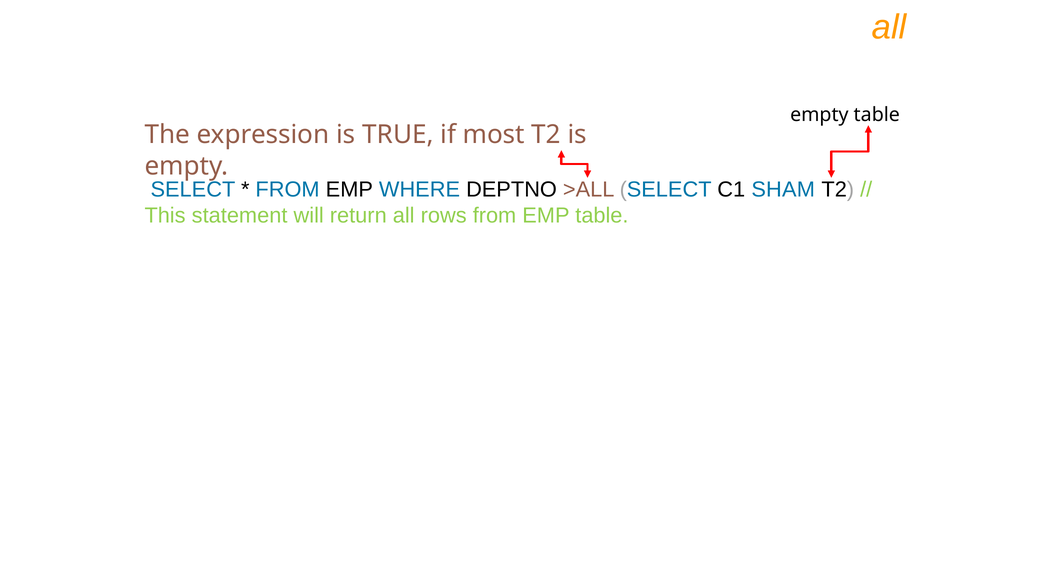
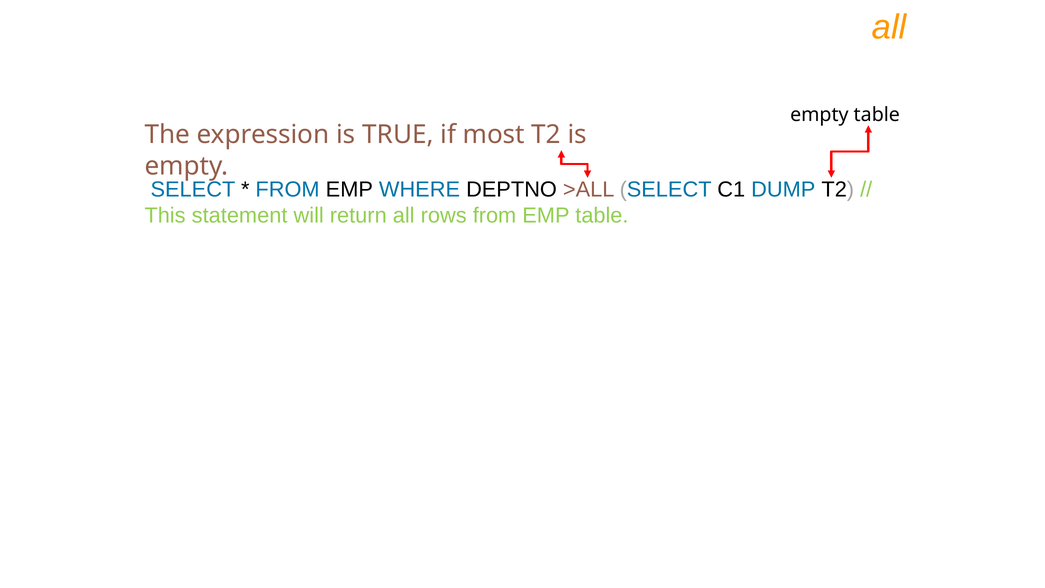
SHAM: SHAM -> DUMP (783, 189)
